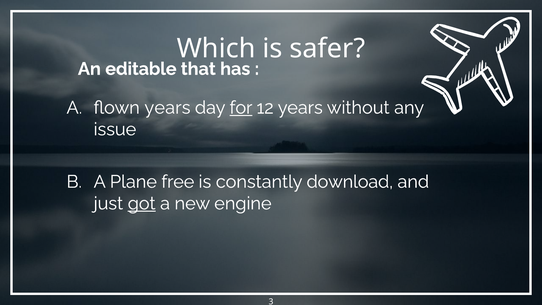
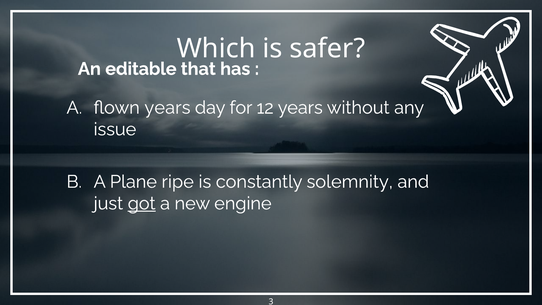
for underline: present -> none (241, 108)
free: free -> ripe (178, 182)
download: download -> solemnity (350, 182)
